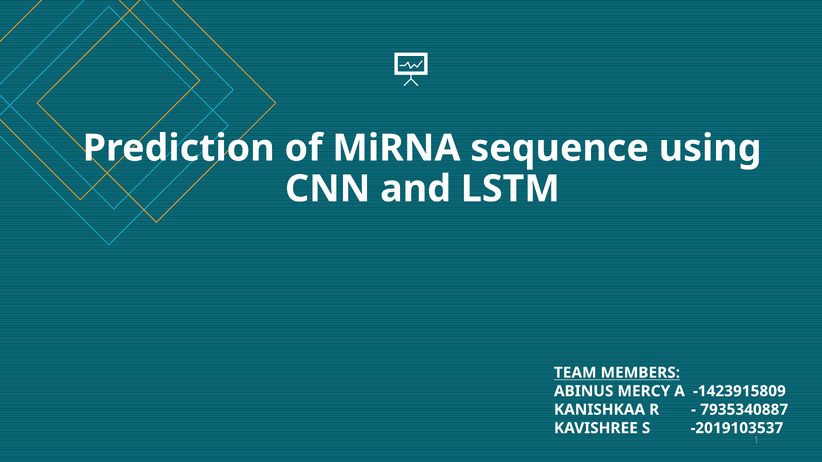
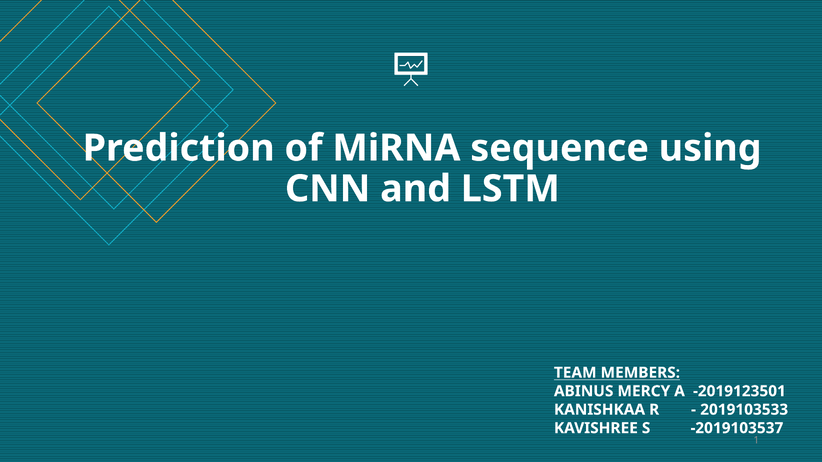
-1423915809: -1423915809 -> -2019123501 (739, 391)
7935340887: 7935340887 -> 2019103533 (744, 410)
